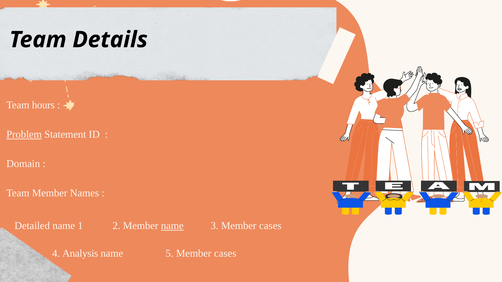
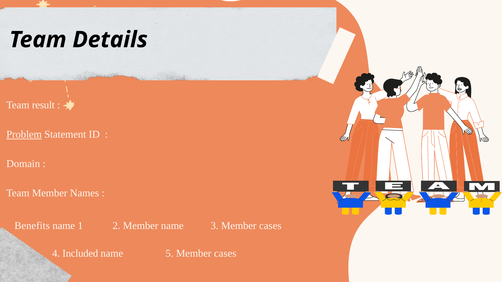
hours: hours -> result (43, 105)
Detailed: Detailed -> Benefits (32, 226)
name underline: present -> none (172, 226)
Analysis: Analysis -> Included (80, 254)
